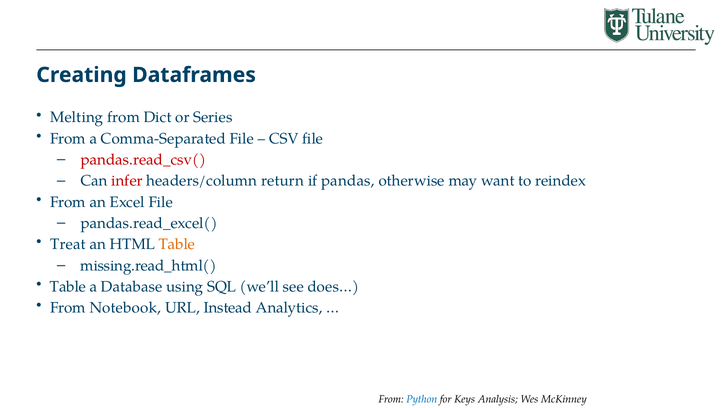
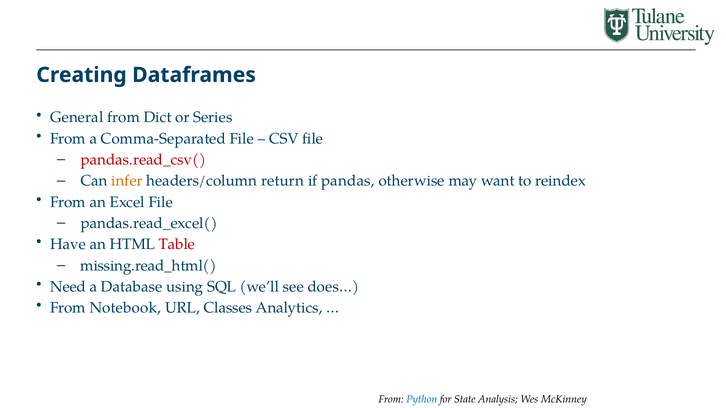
Melting: Melting -> General (77, 118)
infer colour: red -> orange (127, 181)
Treat: Treat -> Have (68, 245)
Table colour: orange -> red (177, 245)
Table: Table -> Need (68, 287)
Instead: Instead -> Classes (228, 308)
Keys: Keys -> State (465, 400)
